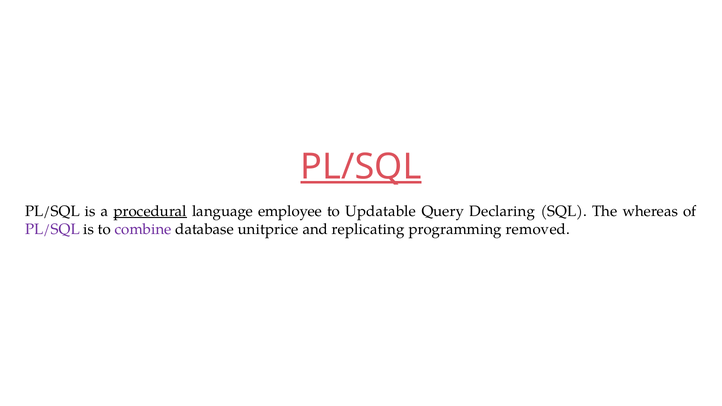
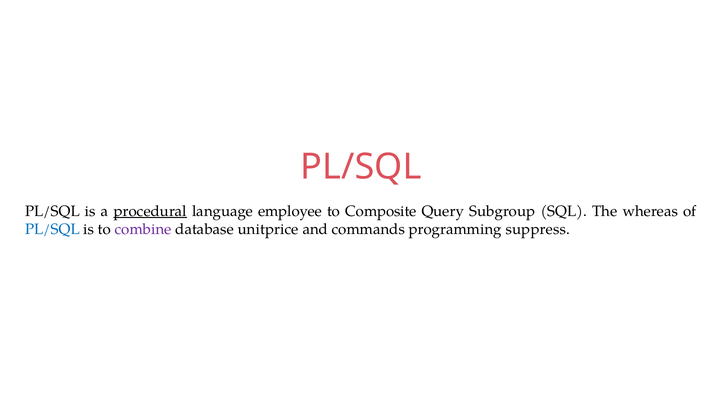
PL/SQL underline: present -> none (361, 167)
Updatable: Updatable -> Composite (381, 211)
Declaring: Declaring -> Subgroup (502, 211)
PL/SQL colour: purple -> blue (52, 229)
replicating: replicating -> commands (368, 229)
removed: removed -> suppress (538, 229)
